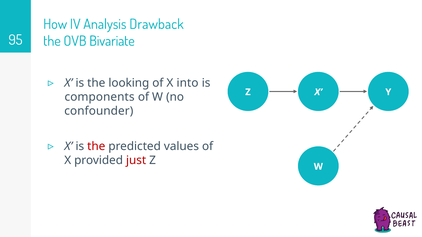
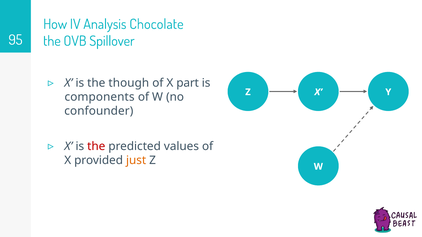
Drawback: Drawback -> Chocolate (156, 24)
Bivariate: Bivariate -> Spillover (112, 41)
looking: looking -> though (129, 83)
into: into -> part (188, 83)
just colour: red -> orange (136, 160)
